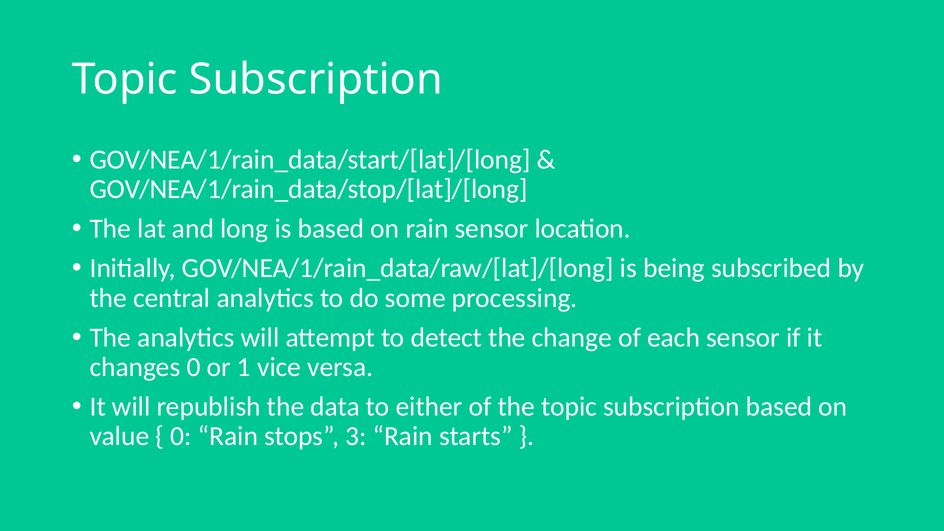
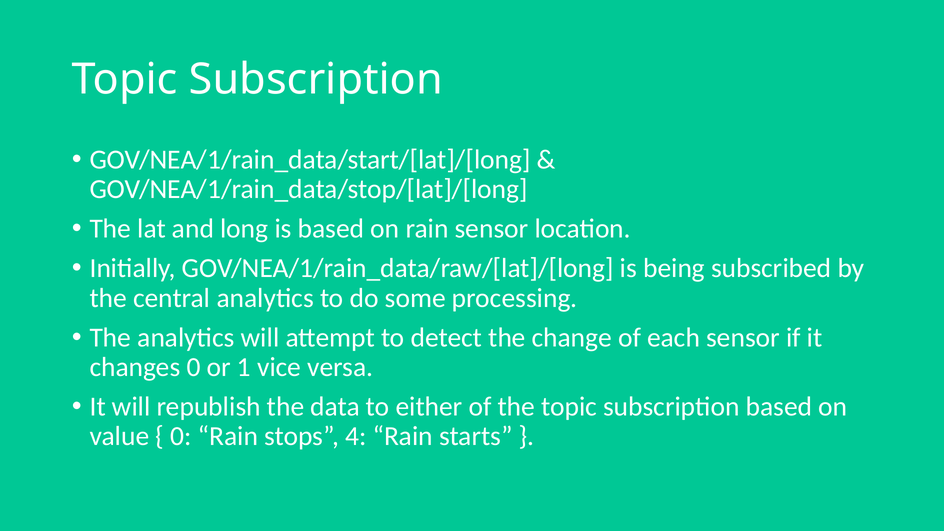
3: 3 -> 4 (356, 436)
